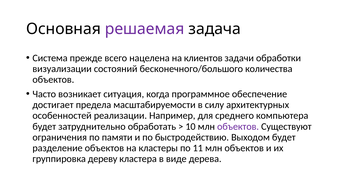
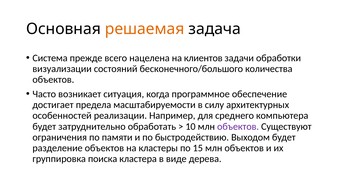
решаемая colour: purple -> orange (145, 29)
11: 11 -> 15 (198, 148)
дереву: дереву -> поиска (103, 158)
